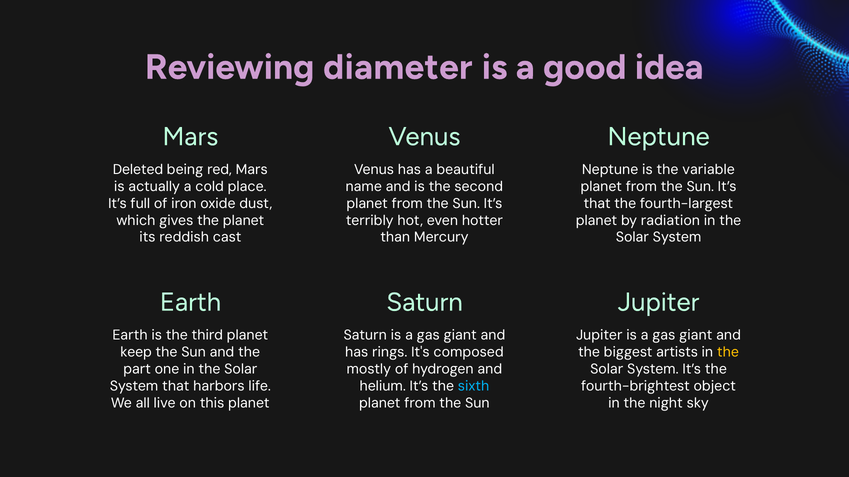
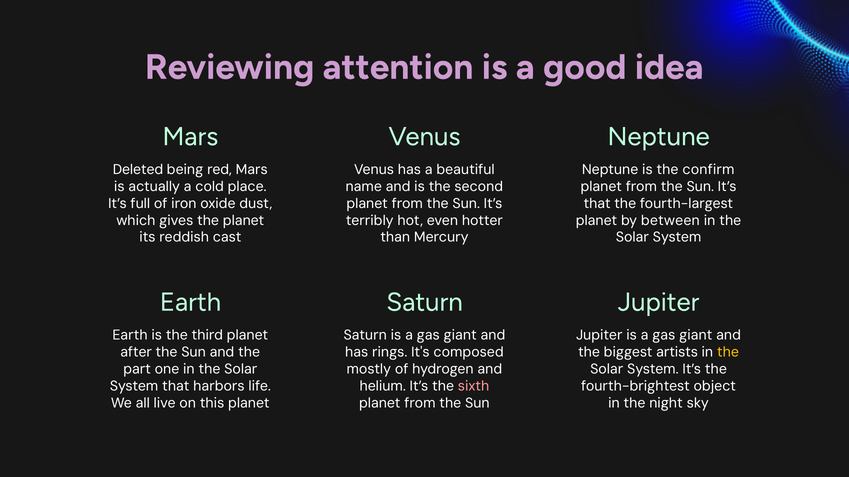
diameter: diameter -> attention (398, 67)
variable: variable -> confirm (709, 170)
radiation: radiation -> between (670, 221)
keep: keep -> after (136, 353)
sixth colour: light blue -> pink (474, 387)
